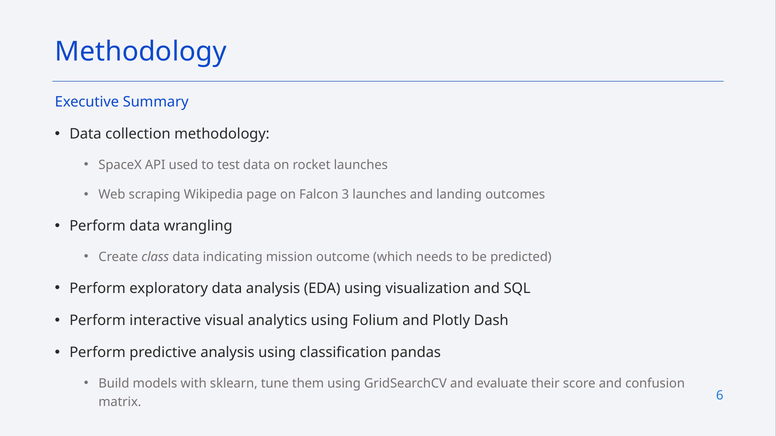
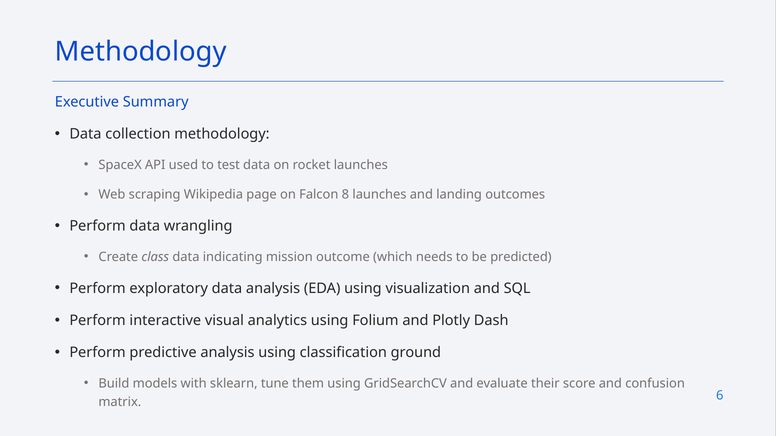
3: 3 -> 8 (345, 195)
pandas: pandas -> ground (416, 353)
